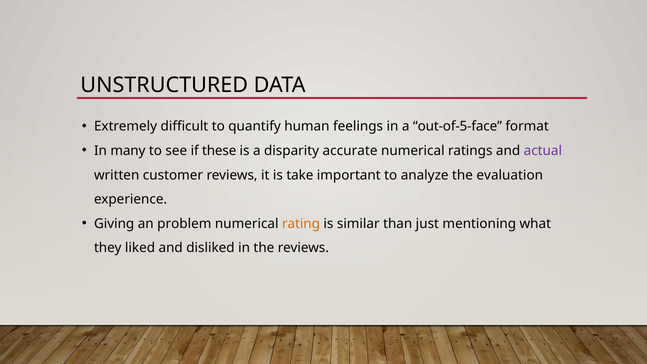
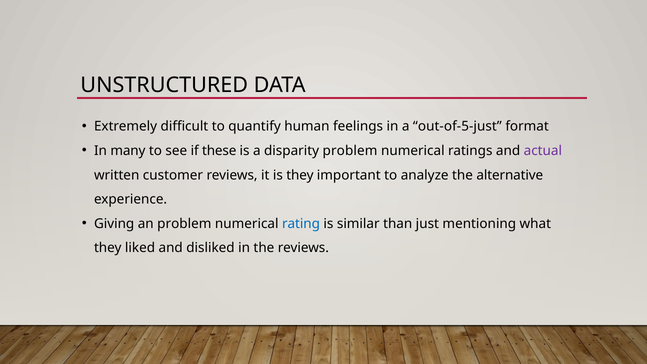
out-of-5-face: out-of-5-face -> out-of-5-just (457, 127)
disparity accurate: accurate -> problem (350, 151)
is take: take -> they (300, 175)
evaluation: evaluation -> alternative (510, 175)
rating colour: orange -> blue (301, 224)
